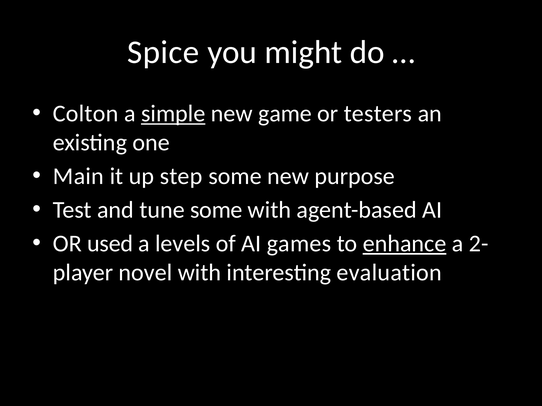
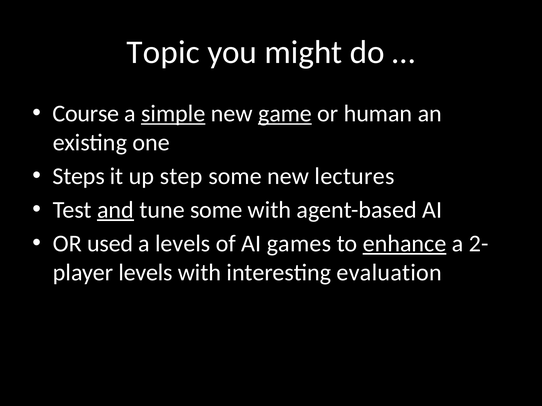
Spice: Spice -> Topic (163, 52)
Colton: Colton -> Course (86, 114)
game underline: none -> present (285, 114)
testers: testers -> human (378, 114)
Main: Main -> Steps (79, 176)
purpose: purpose -> lectures (355, 176)
and underline: none -> present (116, 210)
novel: novel -> levels (146, 273)
